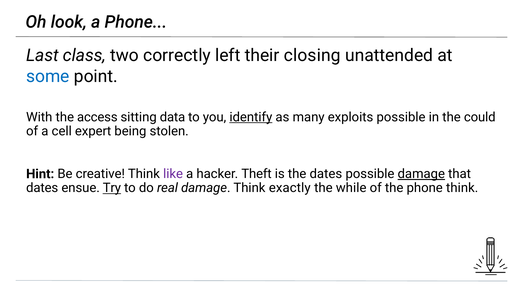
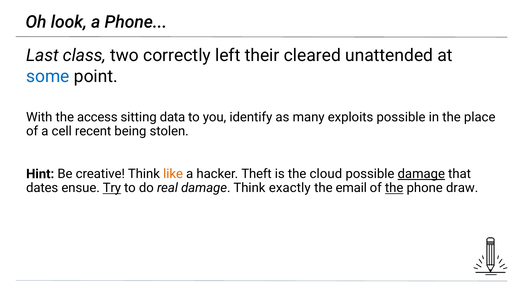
closing: closing -> cleared (312, 56)
identify underline: present -> none (251, 117)
could: could -> place (480, 117)
expert: expert -> recent (93, 131)
like colour: purple -> orange (173, 174)
the dates: dates -> cloud (326, 174)
while: while -> email (351, 188)
the underline: none -> present (394, 188)
phone think: think -> draw (462, 188)
